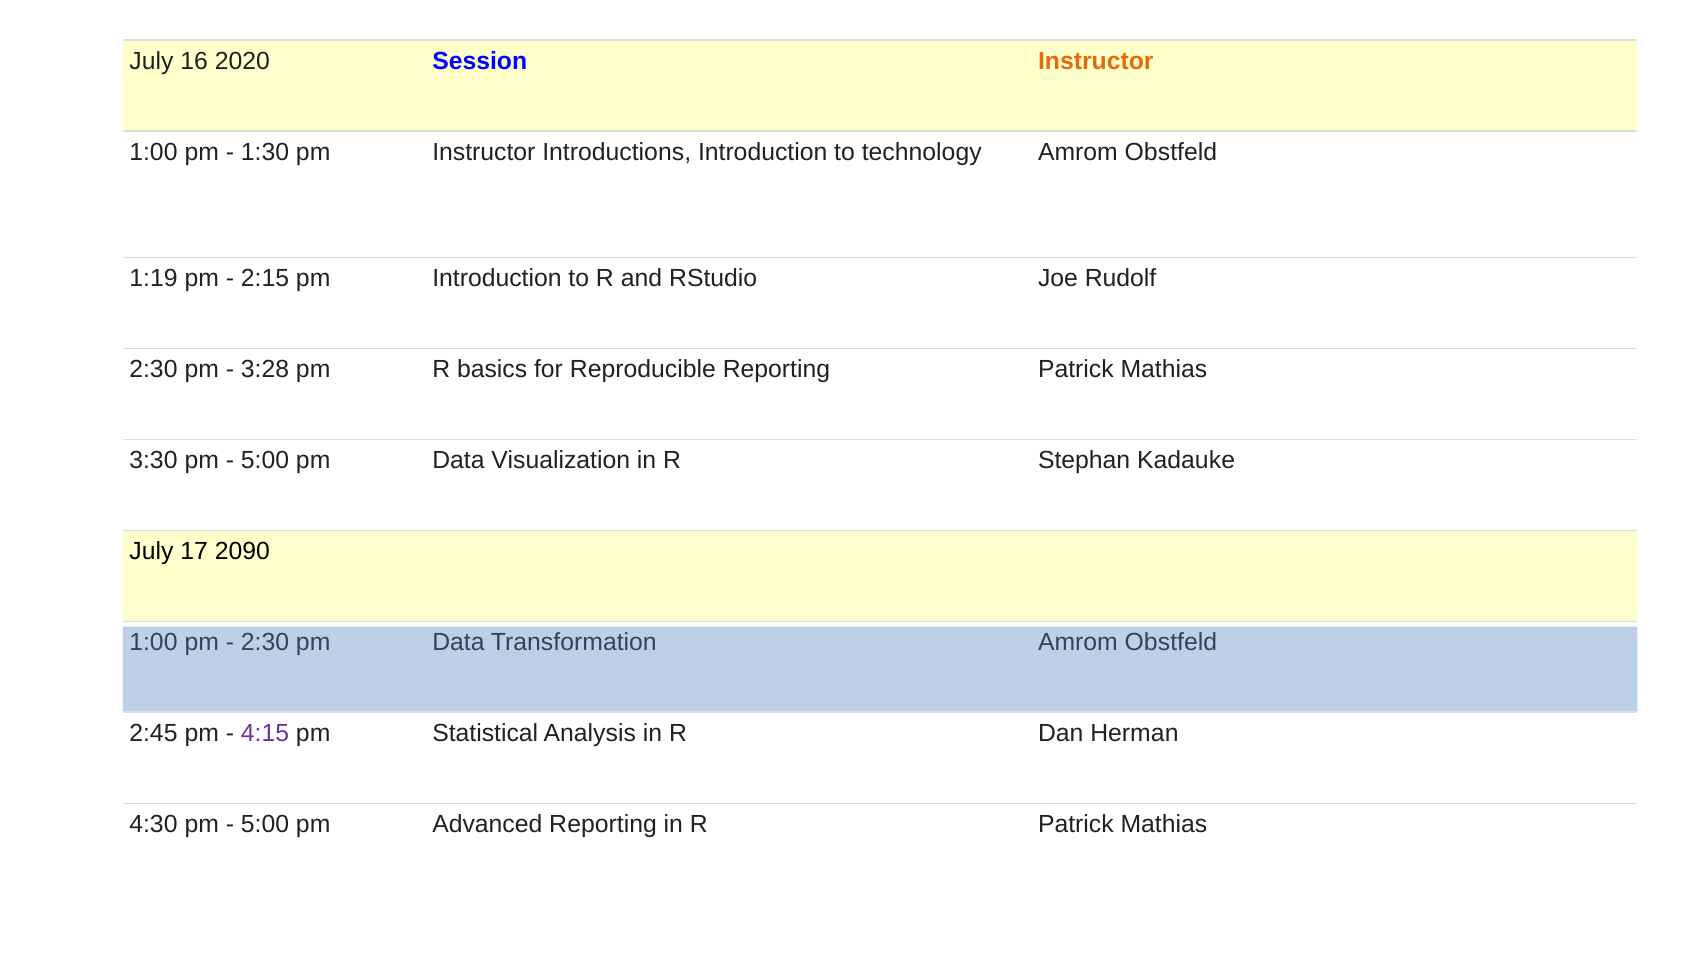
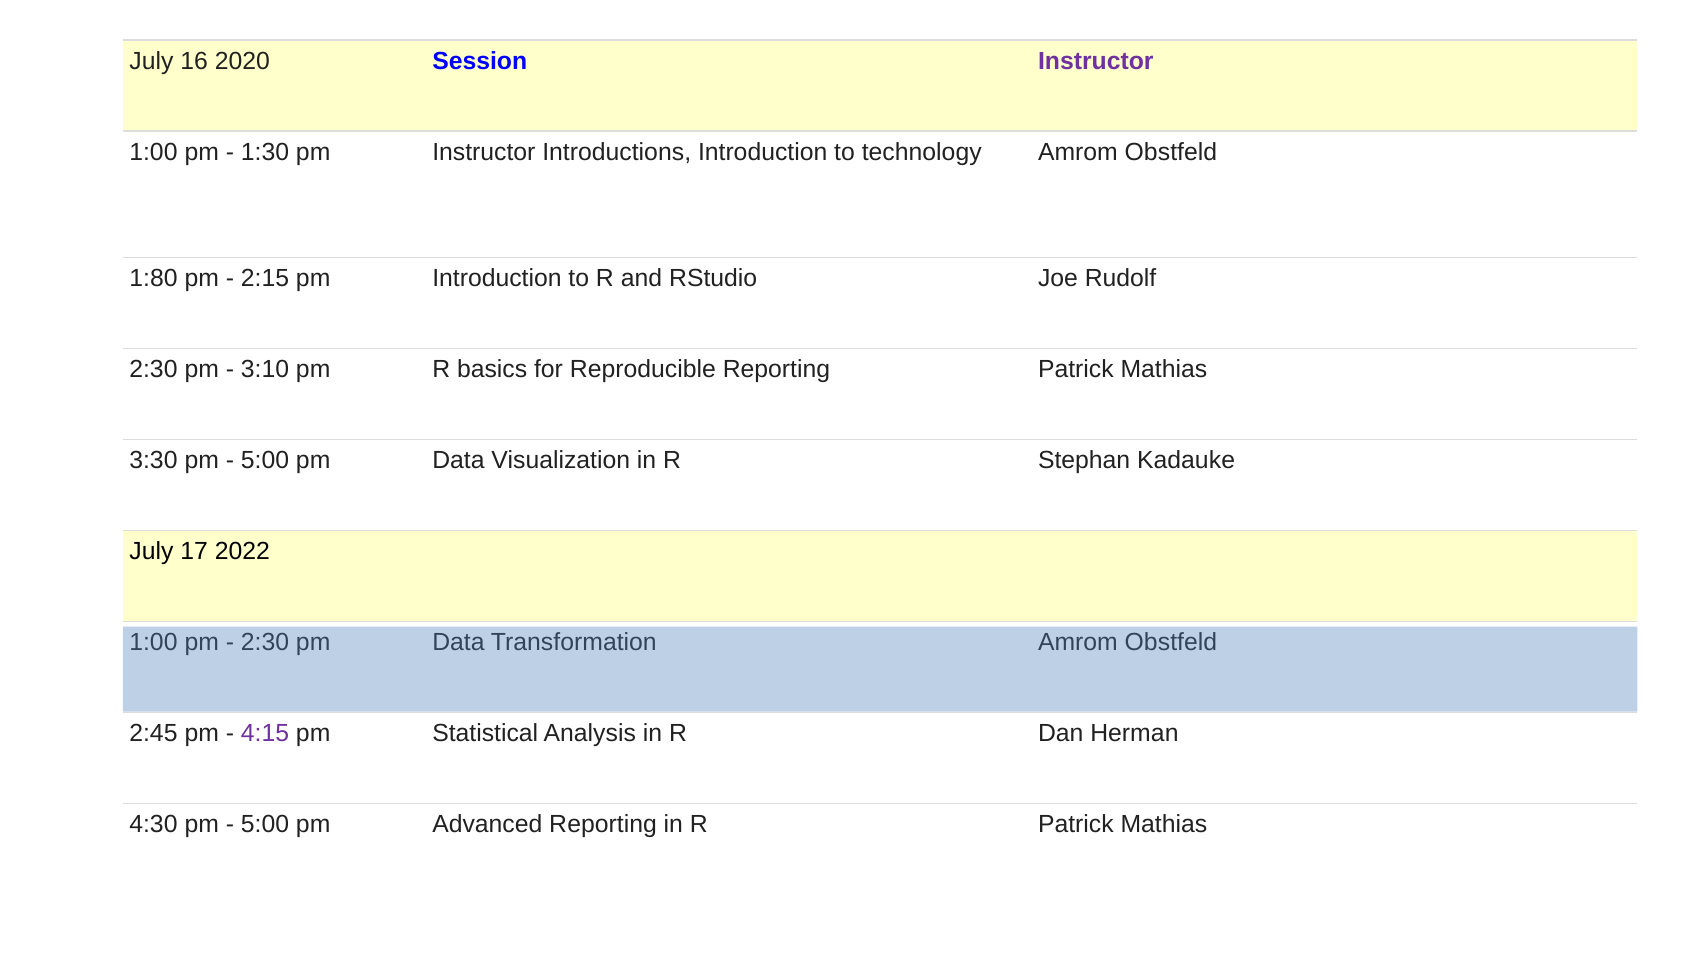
Instructor colour: orange -> purple (1096, 61)
1:19: 1:19 -> 1:80 (153, 278)
3:28: 3:28 -> 3:10 (265, 369)
2090: 2090 -> 2022 (242, 551)
